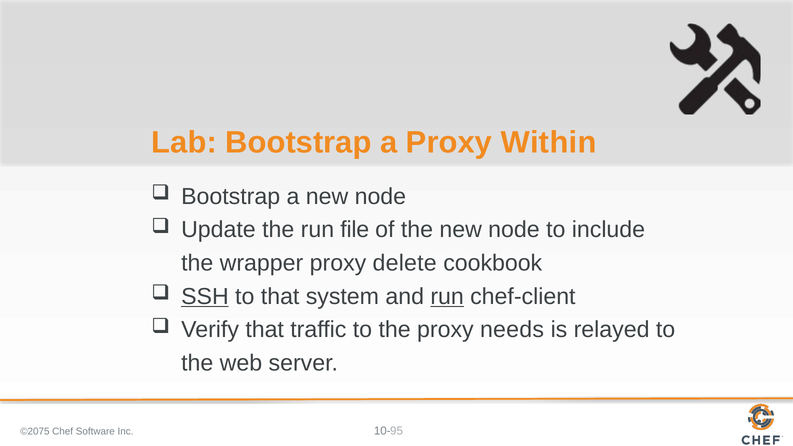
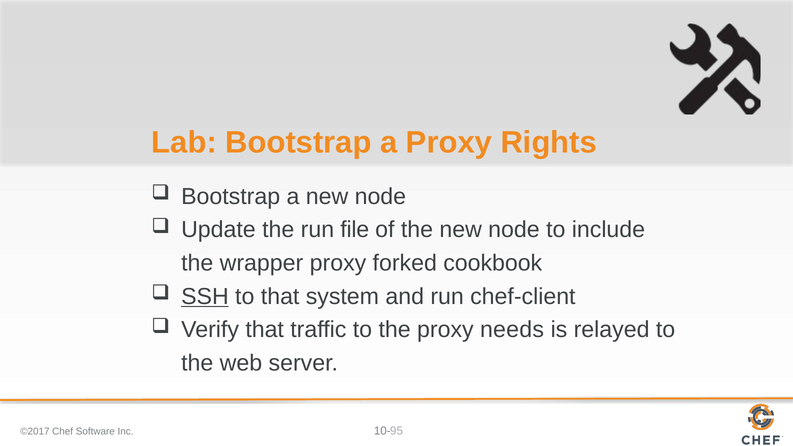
Within: Within -> Rights (549, 143)
delete: delete -> forked (405, 263)
run underline: present -> none (447, 297)
©2075: ©2075 -> ©2017 (35, 432)
